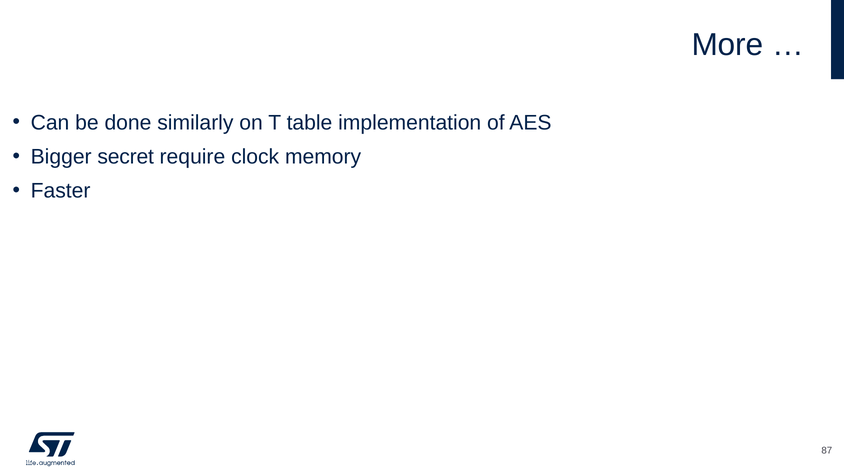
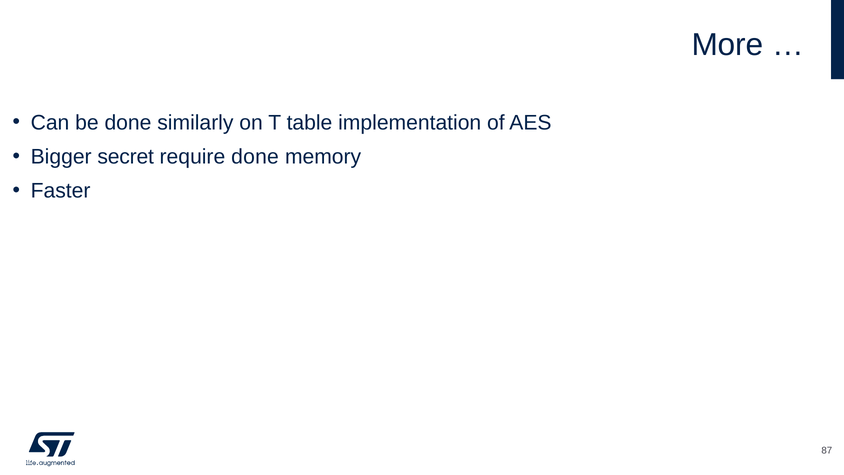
require clock: clock -> done (255, 157)
